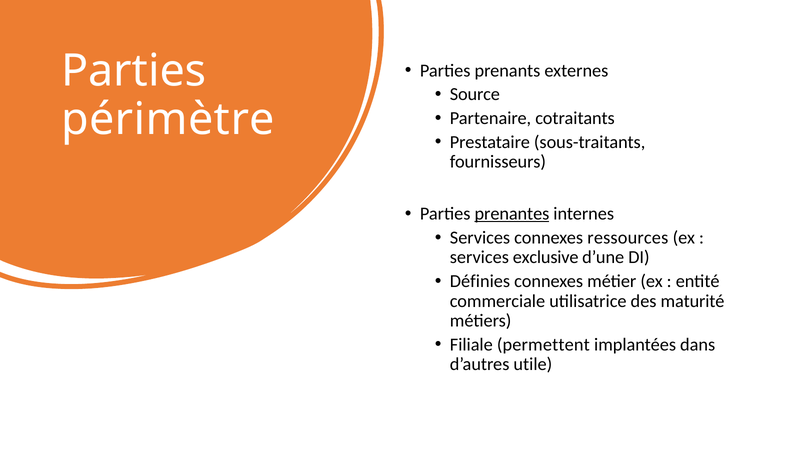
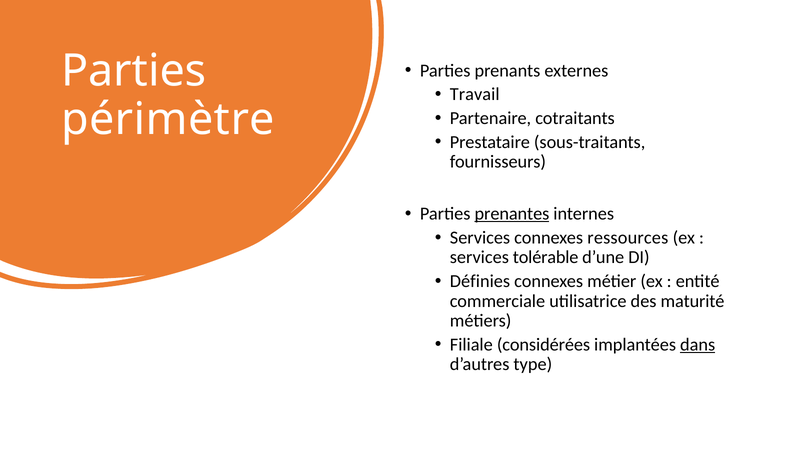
Source: Source -> Travail (475, 94)
exclusive: exclusive -> tolérable (546, 257)
permettent: permettent -> considérées (543, 345)
dans underline: none -> present (698, 345)
utile: utile -> type (533, 364)
